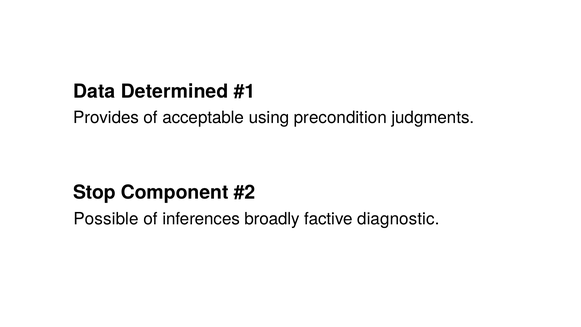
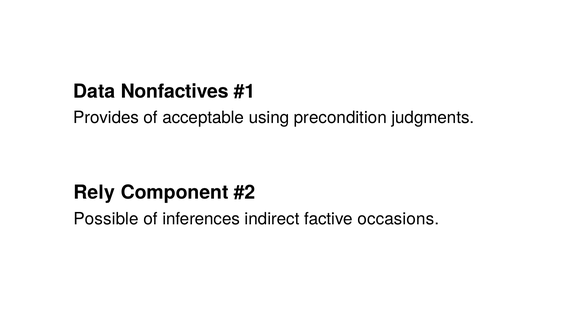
Determined: Determined -> Nonfactives (175, 91)
Stop: Stop -> Rely (94, 192)
broadly: broadly -> indirect (272, 219)
diagnostic: diagnostic -> occasions (398, 219)
